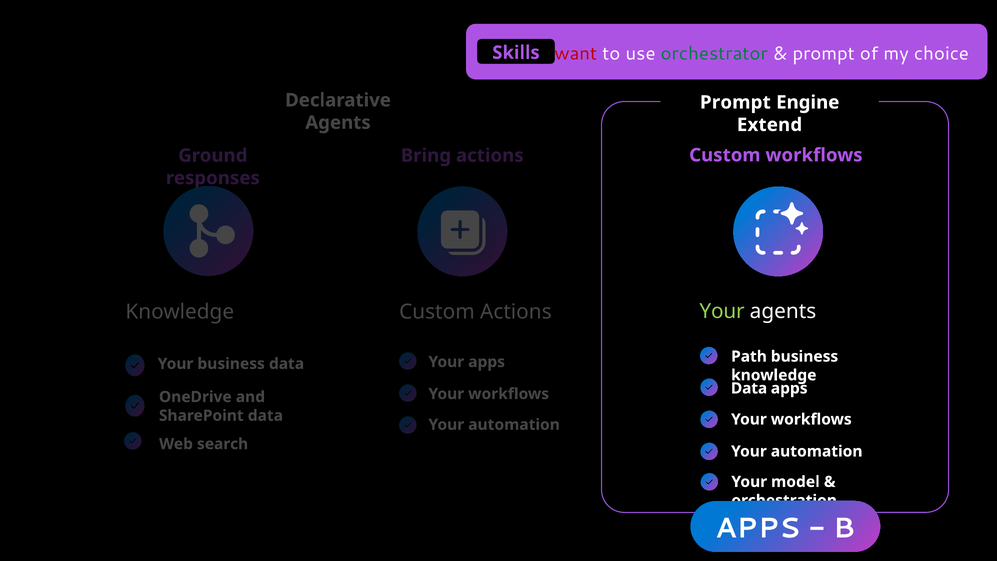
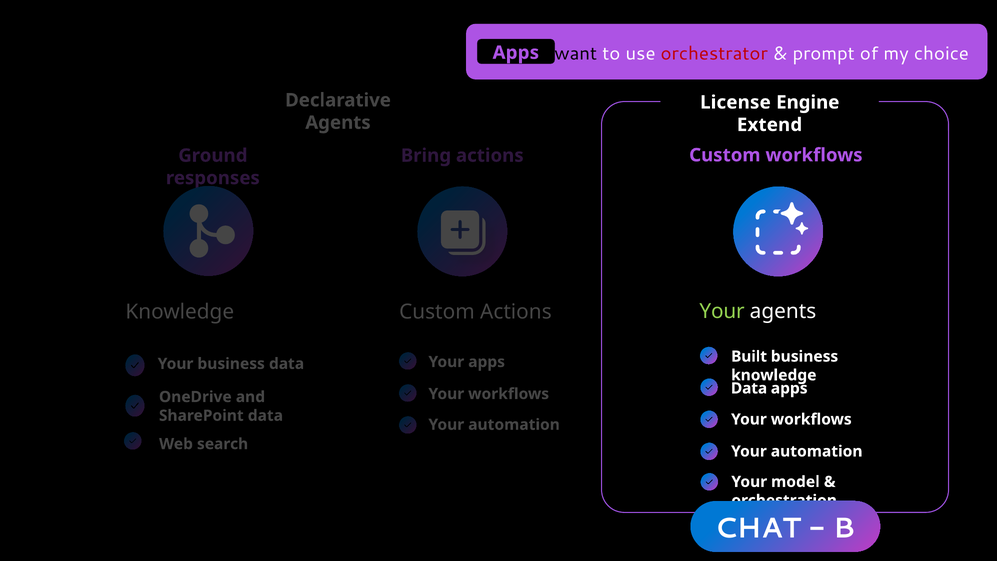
want colour: red -> black (576, 53)
orchestrator colour: green -> red (714, 53)
Skills: Skills -> Apps (516, 53)
Prompt: Prompt -> License (735, 102)
Path: Path -> Built (749, 356)
APPS: APPS -> CHAT (758, 528)
